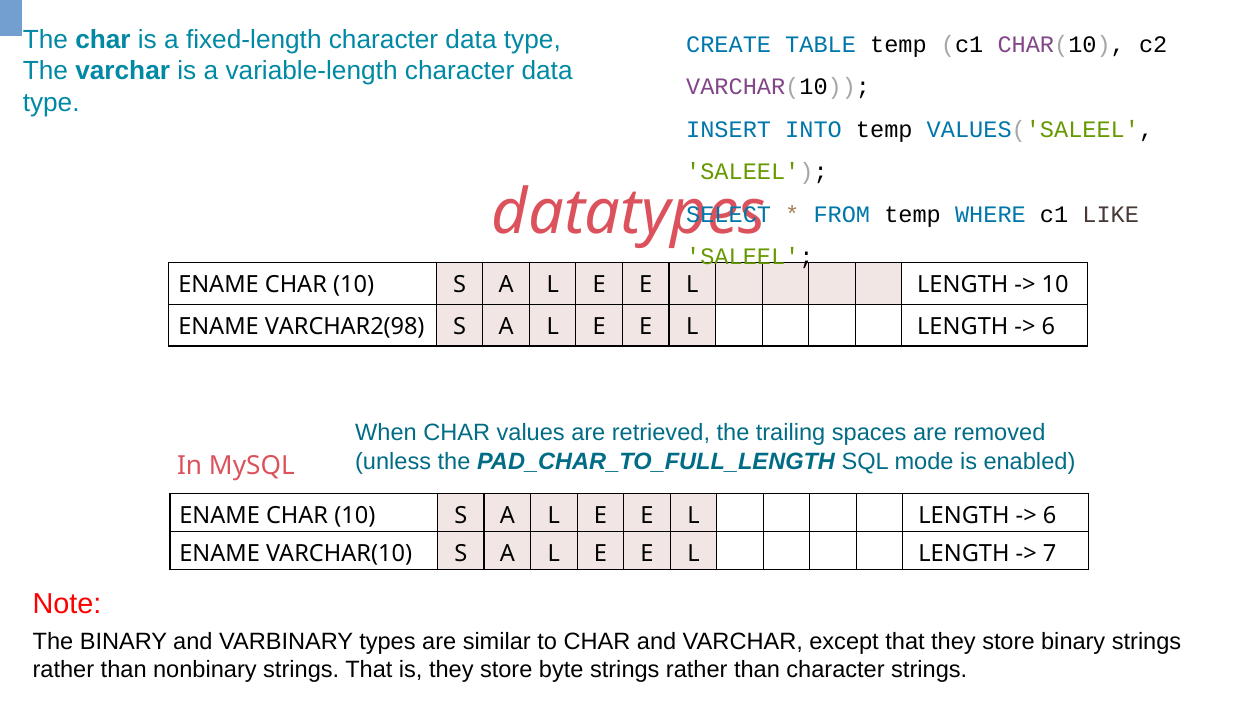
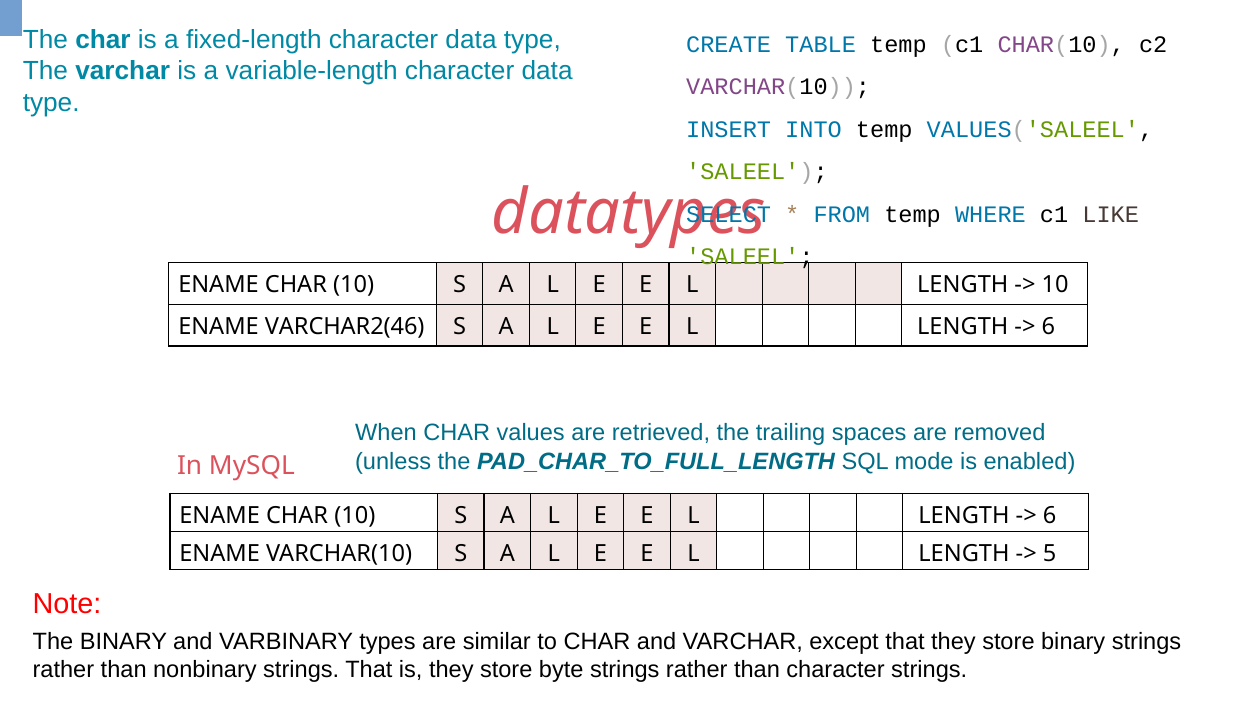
VARCHAR2(98: VARCHAR2(98 -> VARCHAR2(46 (345, 326)
7: 7 -> 5 (1050, 554)
